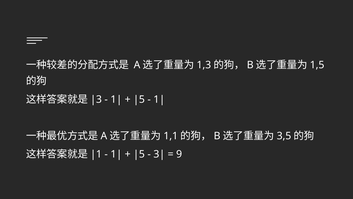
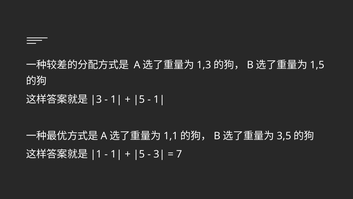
9: 9 -> 7 (179, 154)
